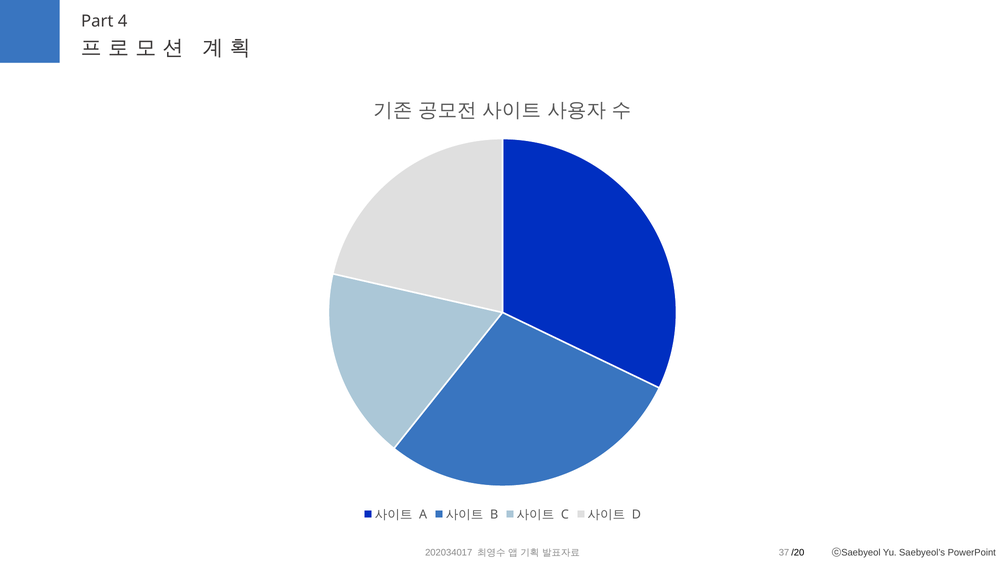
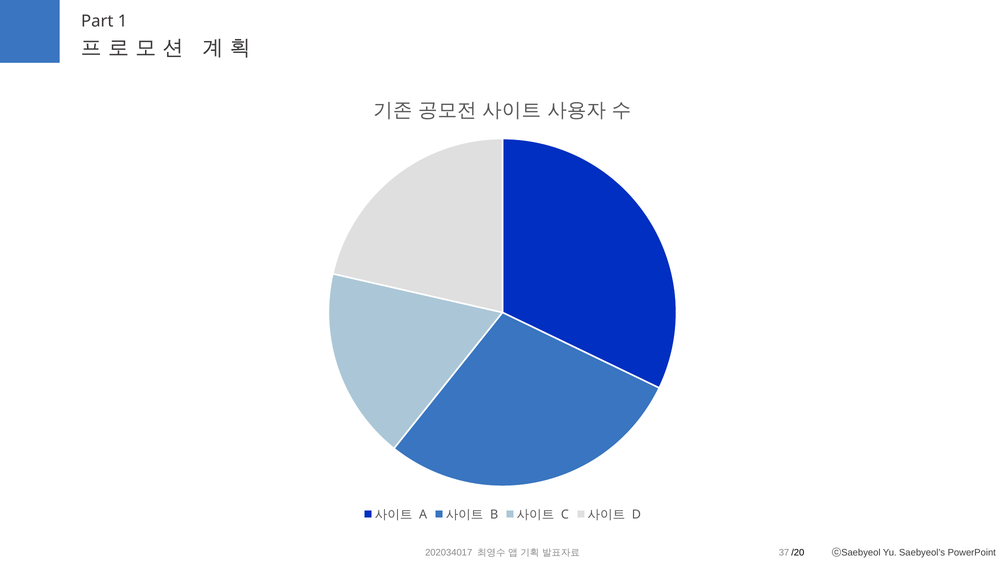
4: 4 -> 1 (123, 21)
